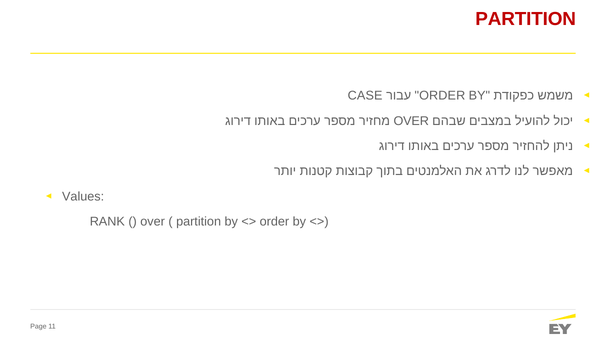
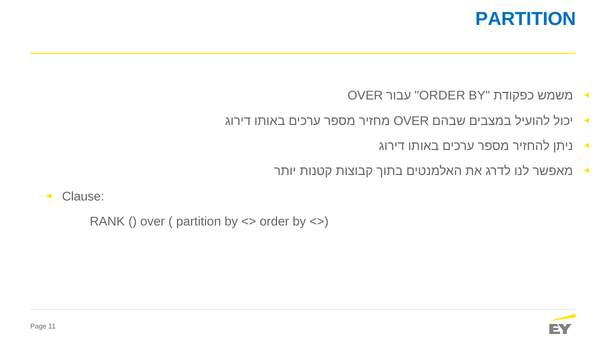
PARTITION colour: red -> blue (526, 19)
CASE: CASE -> OVER (365, 96)
Values: Values -> Clause (83, 197)
